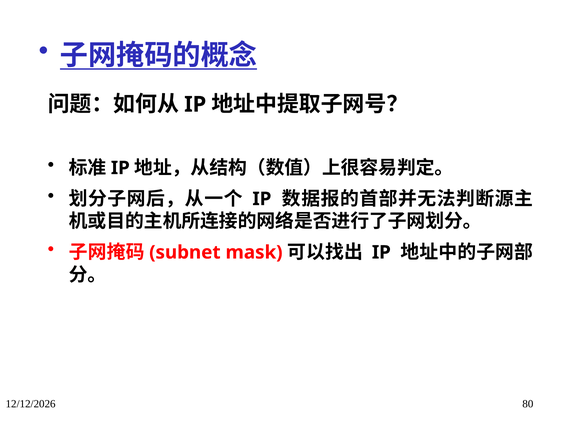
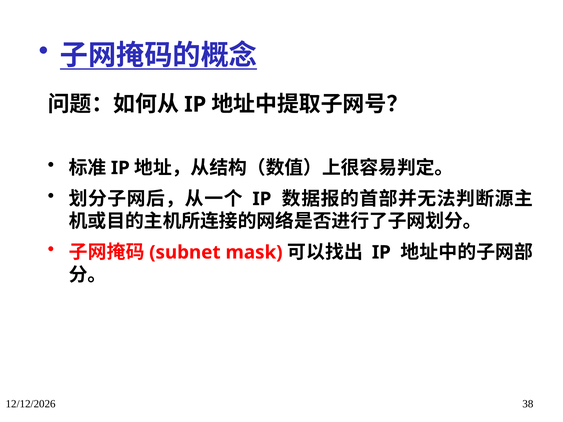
80: 80 -> 38 (528, 404)
